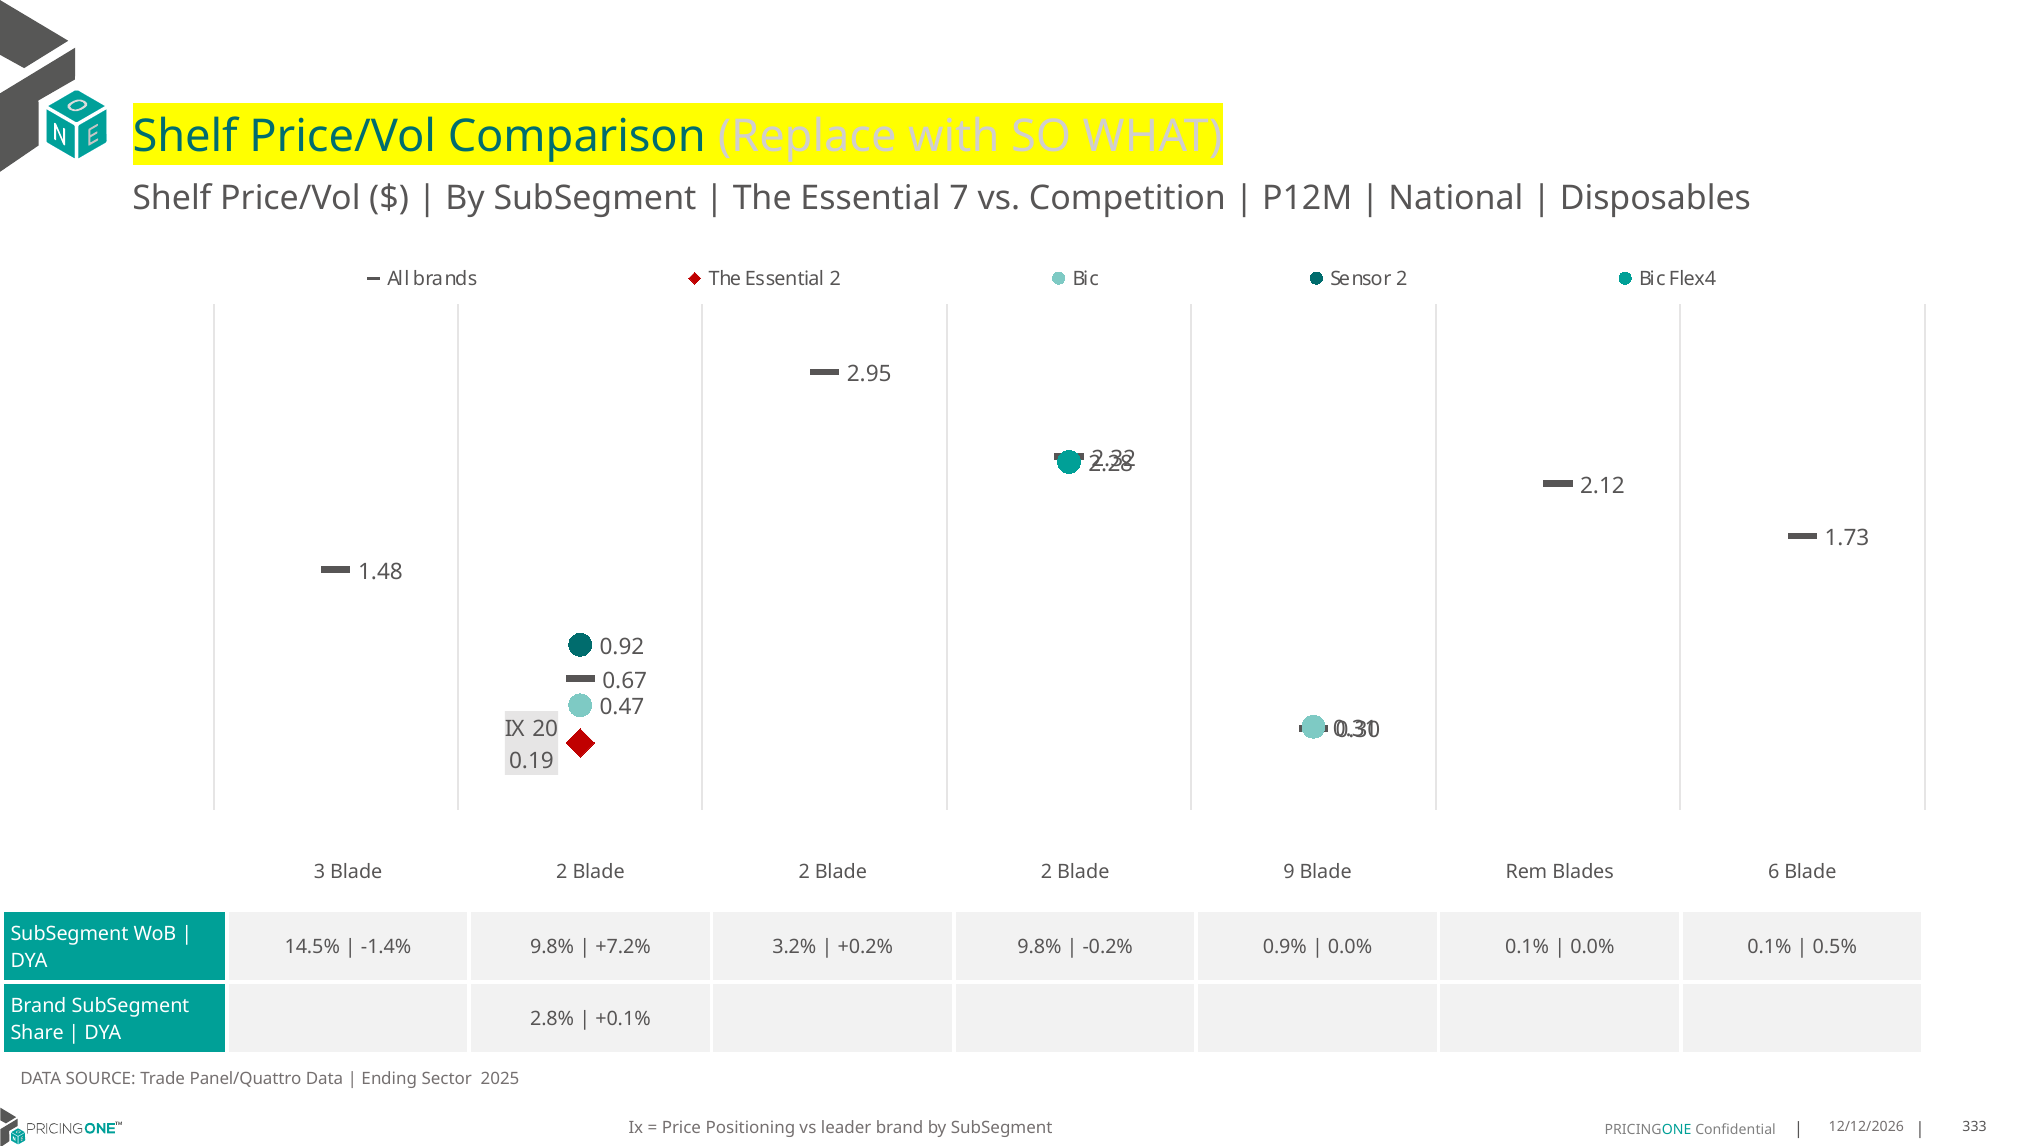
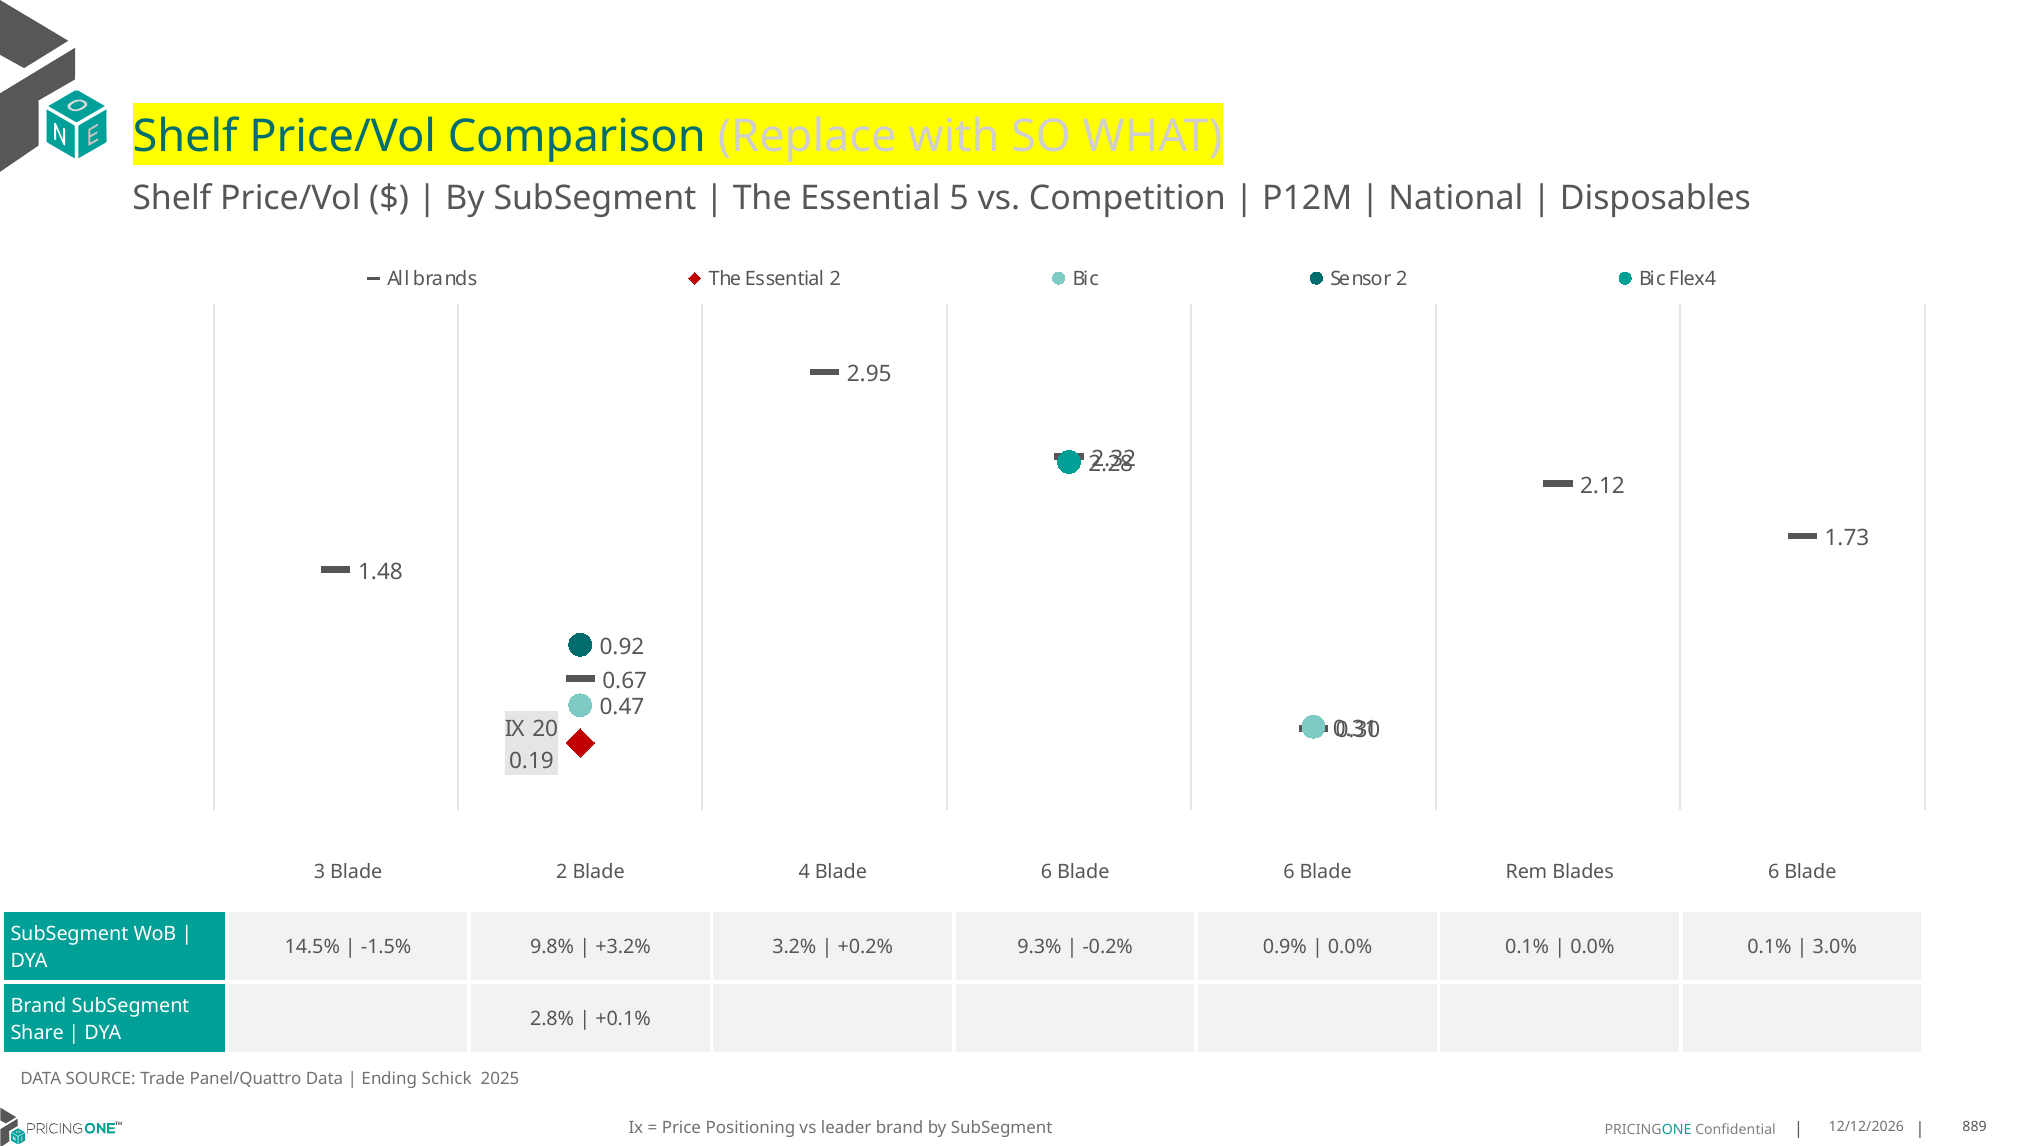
7: 7 -> 5 (959, 199)
2: 2 -> 4 (804, 872)
2: 2 -> 6 (1047, 872)
9: 9 -> 6 (1289, 872)
-1.4%: -1.4% -> -1.5% (386, 947)
+7.2%: +7.2% -> +3.2% (623, 947)
+0.2% 9.8%: 9.8% -> 9.3% (1039, 947)
0.5%: 0.5% -> 3.0% (1835, 947)
Sector: Sector -> Schick (447, 1079)
333: 333 -> 889 (1975, 1127)
